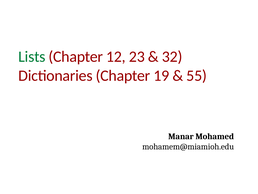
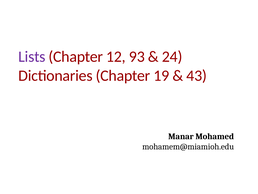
Lists colour: green -> purple (32, 57)
23: 23 -> 93 (137, 57)
32: 32 -> 24 (172, 57)
55: 55 -> 43 (197, 75)
